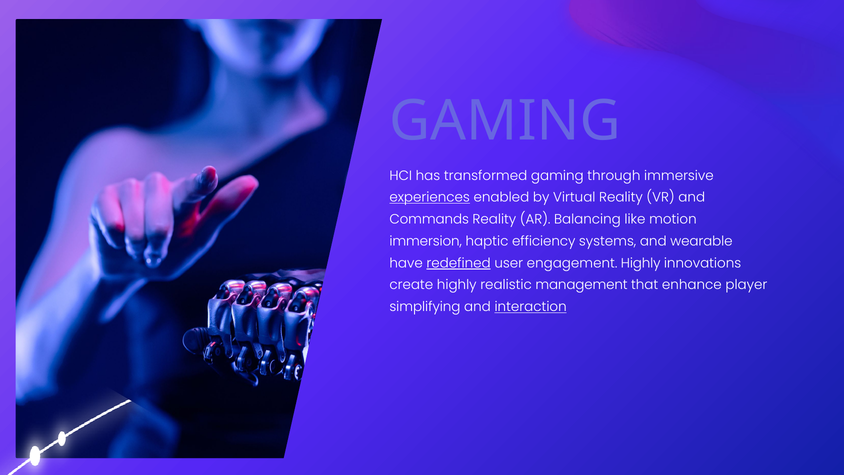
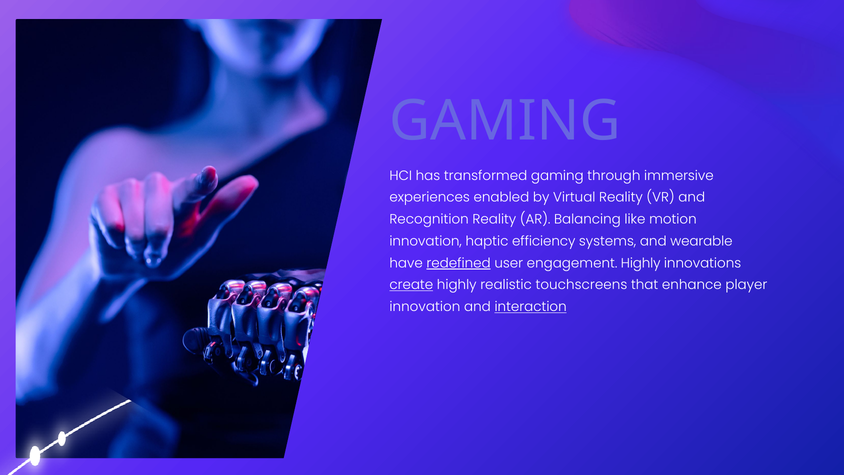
experiences underline: present -> none (430, 197)
Commands: Commands -> Recognition (429, 219)
immersion: immersion -> innovation (426, 241)
create underline: none -> present (411, 285)
management: management -> touchscreens (581, 285)
simplifying: simplifying -> innovation (425, 307)
